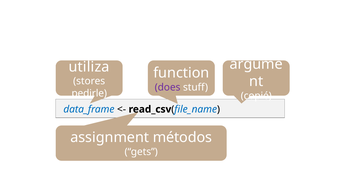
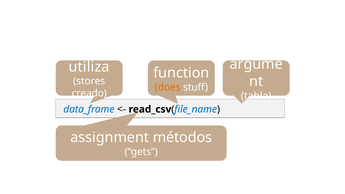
does colour: purple -> orange (168, 87)
pedirle: pedirle -> creado (89, 93)
copié: copié -> tabla (256, 96)
